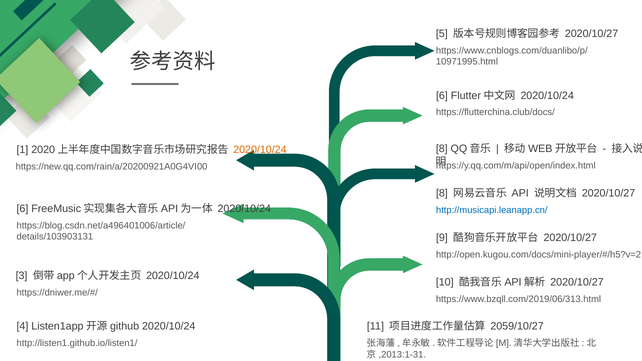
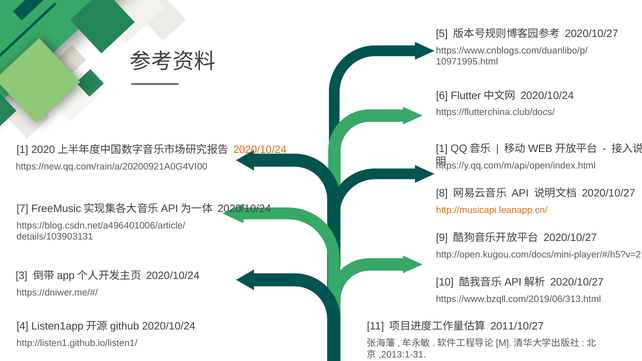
8: 8 -> 1 (442, 149)
6: 6 -> 7 (22, 209)
http://musicapi.leanapp.cn/ colour: blue -> orange (492, 210)
2059/10/27: 2059/10/27 -> 2011/10/27 (517, 327)
